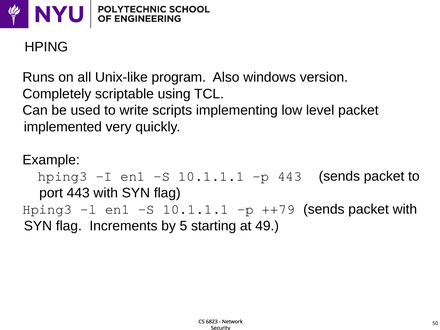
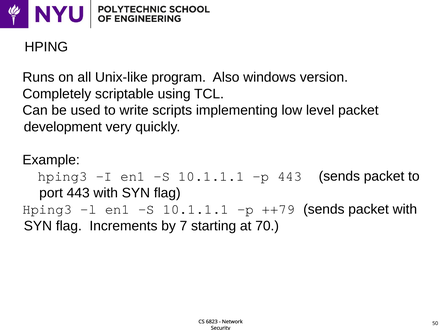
implemented: implemented -> development (63, 127)
5: 5 -> 7 (183, 226)
49: 49 -> 70 (267, 226)
